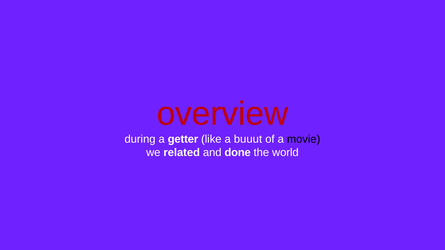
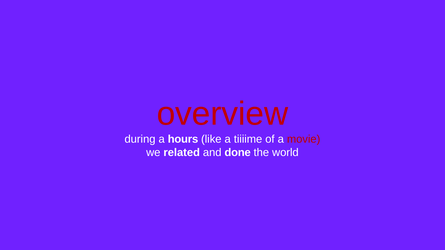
getter: getter -> hours (183, 139)
buuut: buuut -> tiiiime (248, 139)
movie colour: black -> red (304, 139)
